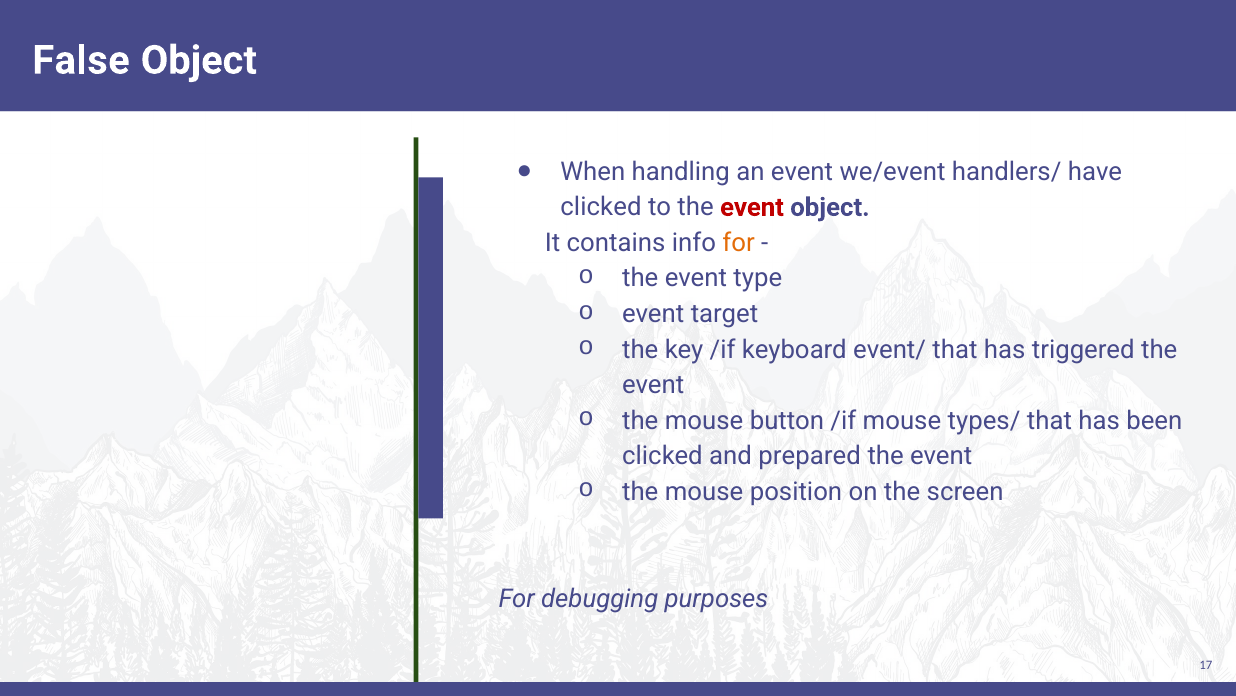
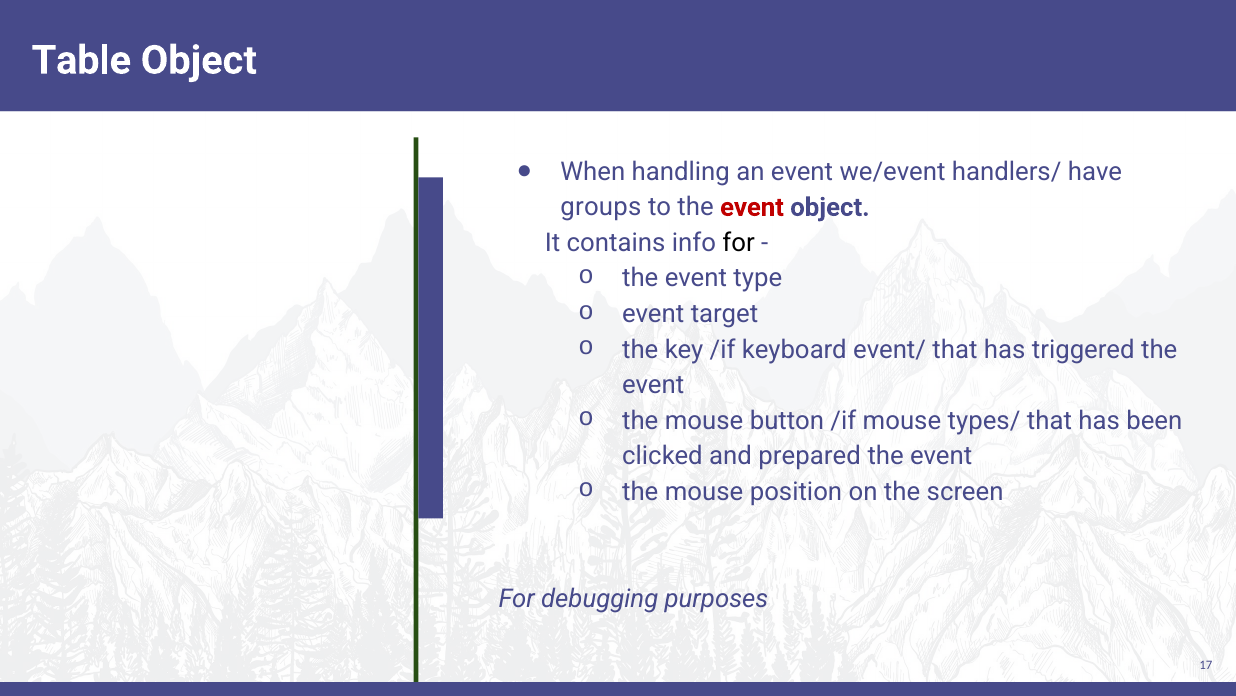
False: False -> Table (81, 60)
clicked: clicked -> groups (601, 207)
for colour: orange -> black (739, 243)
